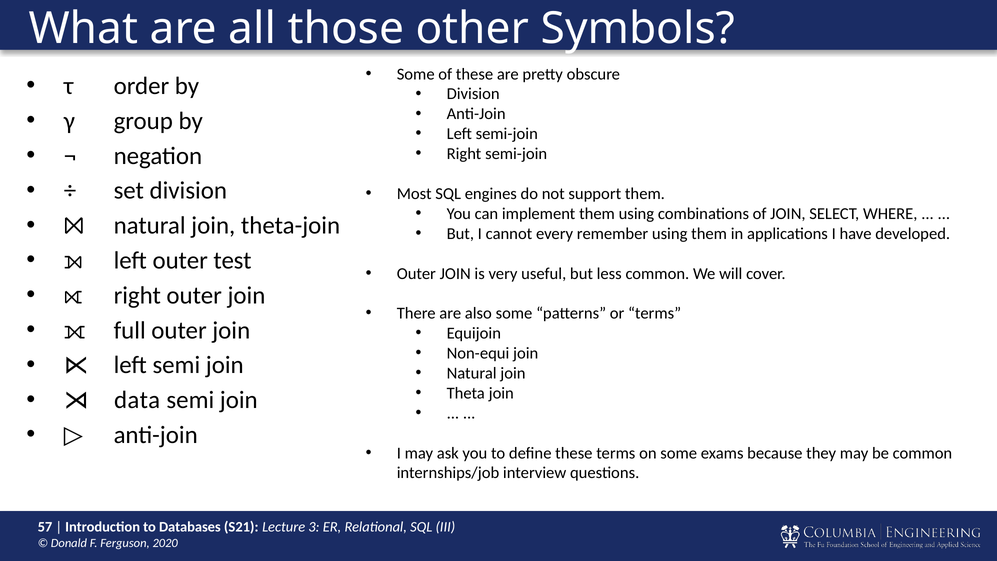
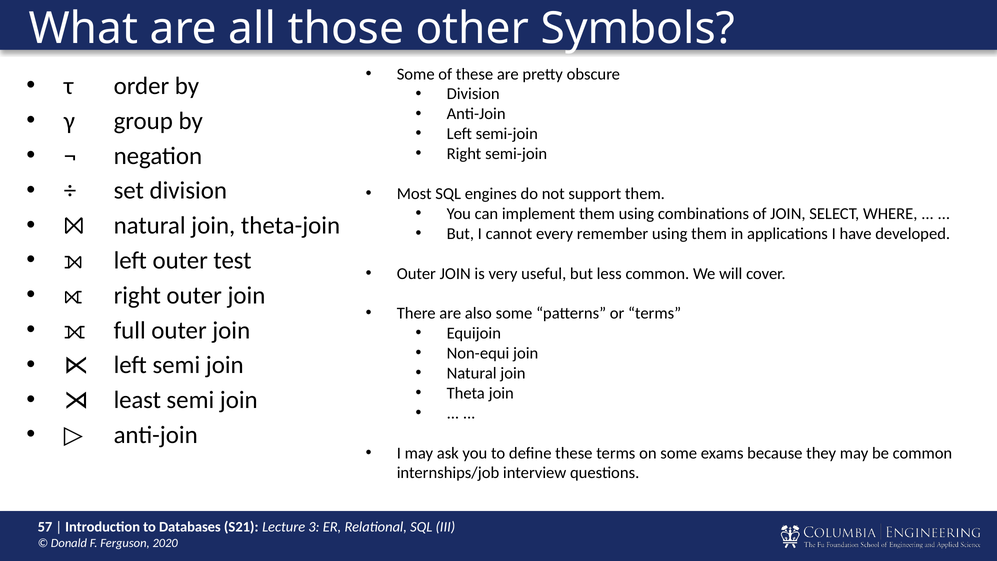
data: data -> least (137, 400)
